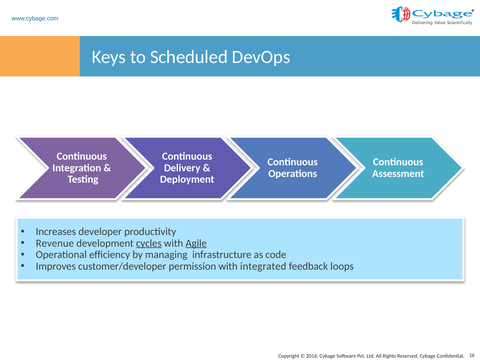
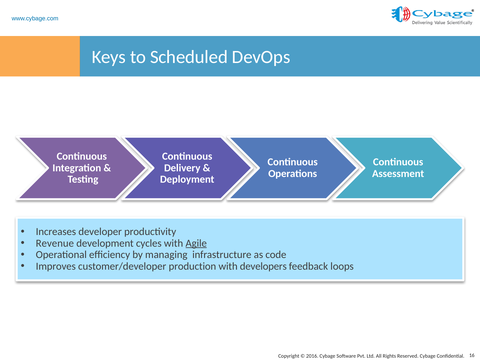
cycles underline: present -> none (149, 243)
permission: permission -> production (192, 266)
integrated: integrated -> developers (263, 266)
